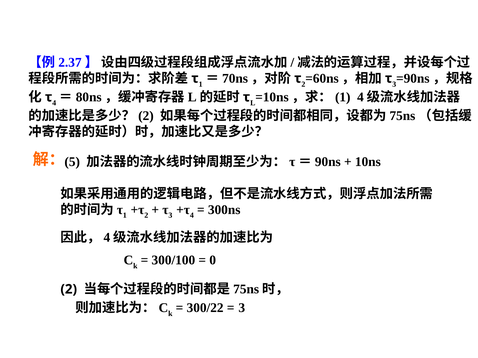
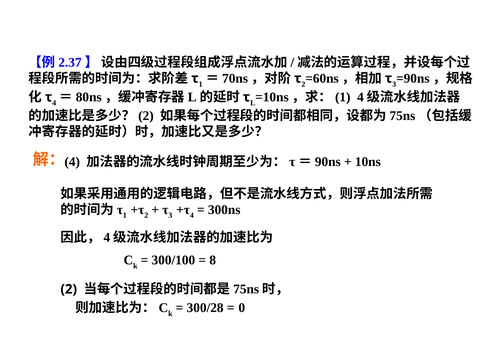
5: 5 -> 4 (72, 162)
0: 0 -> 8 (213, 260)
300/22: 300/22 -> 300/28 (205, 308)
3: 3 -> 0 (242, 308)
